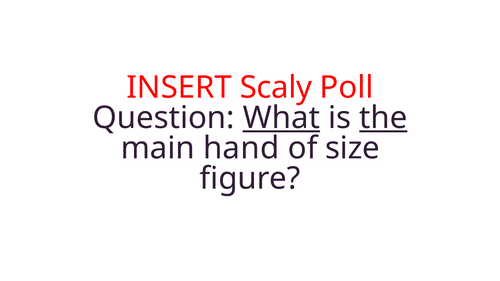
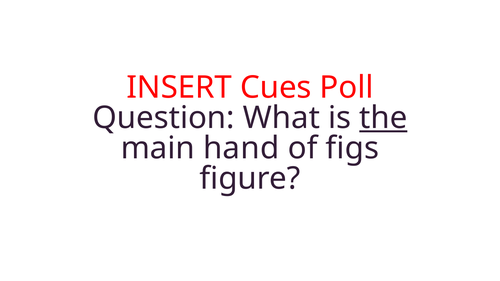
Scaly: Scaly -> Cues (276, 88)
What underline: present -> none (281, 118)
size: size -> figs (352, 148)
